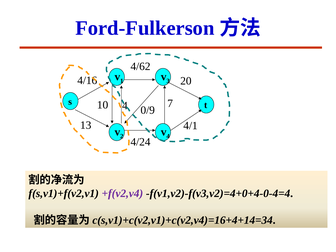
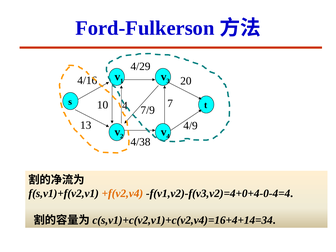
4/62: 4/62 -> 4/29 (140, 66)
0/9: 0/9 -> 7/9 (148, 110)
4/1: 4/1 -> 4/9 (191, 126)
4/24: 4/24 -> 4/38 (140, 142)
+f(v2,v4 colour: purple -> orange (122, 193)
